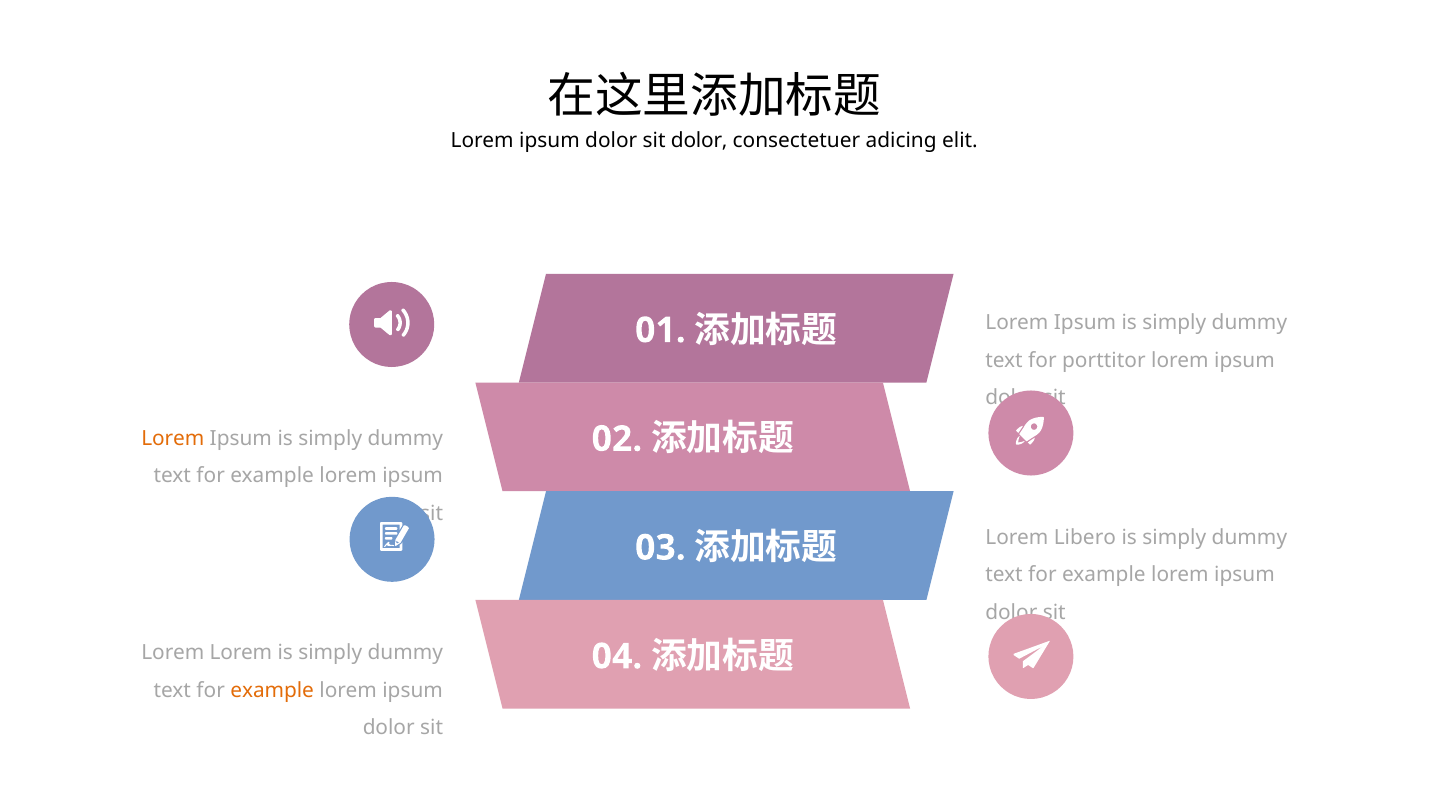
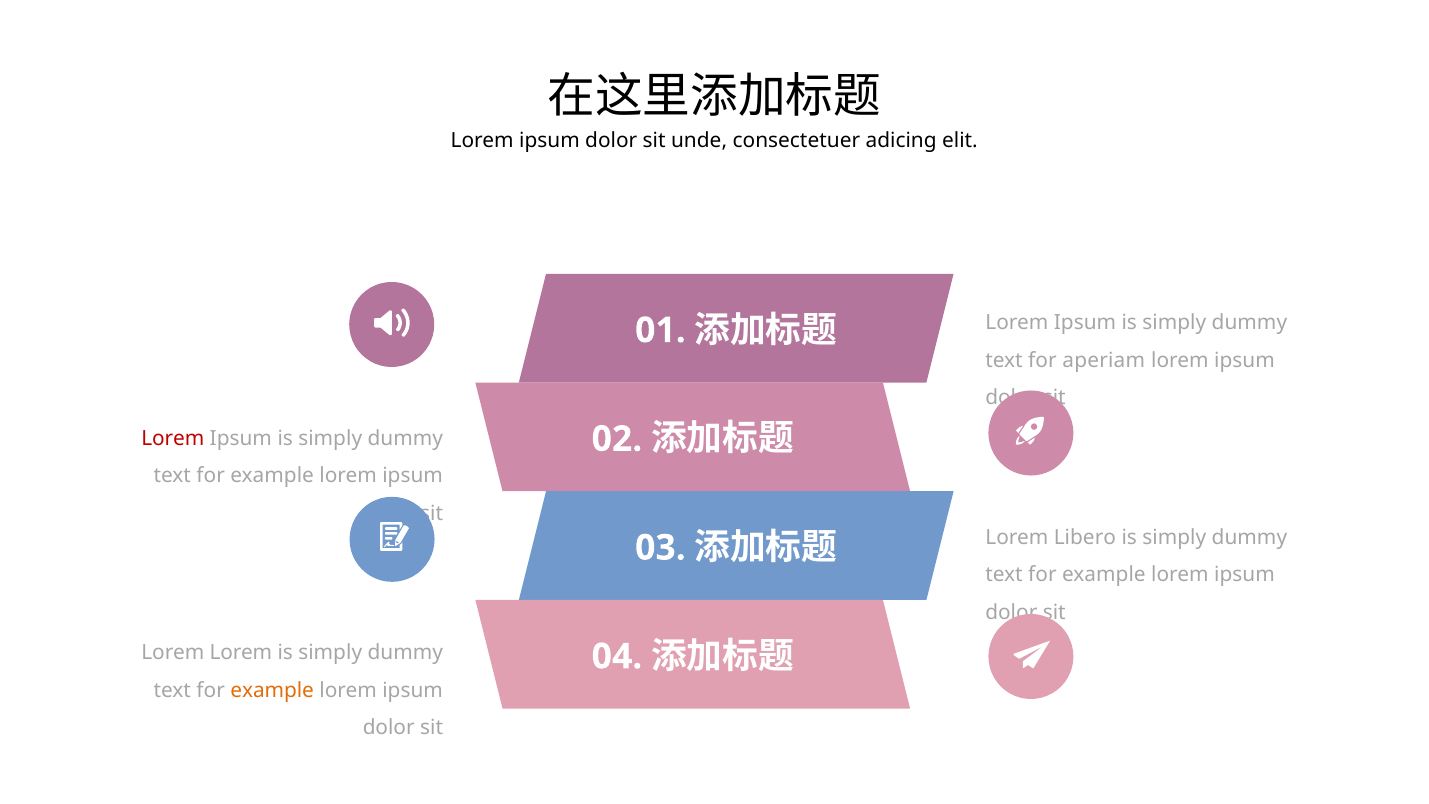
sit dolor: dolor -> unde (699, 140)
porttitor: porttitor -> aperiam (1104, 360)
Lorem colour: orange -> red (173, 438)
